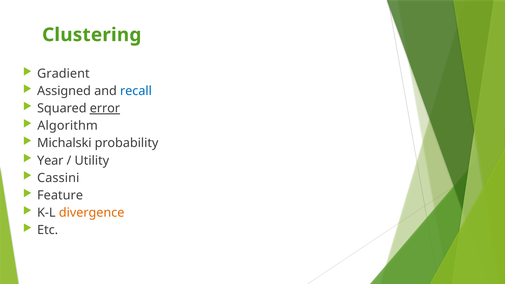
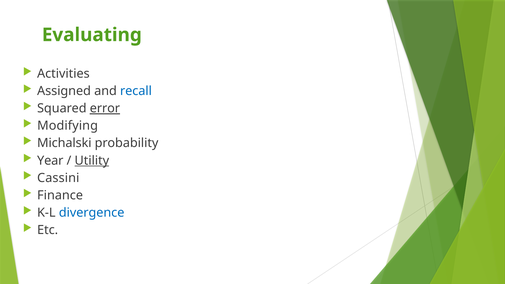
Clustering: Clustering -> Evaluating (92, 35)
Gradient: Gradient -> Activities (63, 74)
Algorithm: Algorithm -> Modifying (68, 126)
Utility underline: none -> present (92, 161)
Feature: Feature -> Finance (60, 195)
divergence colour: orange -> blue (92, 213)
